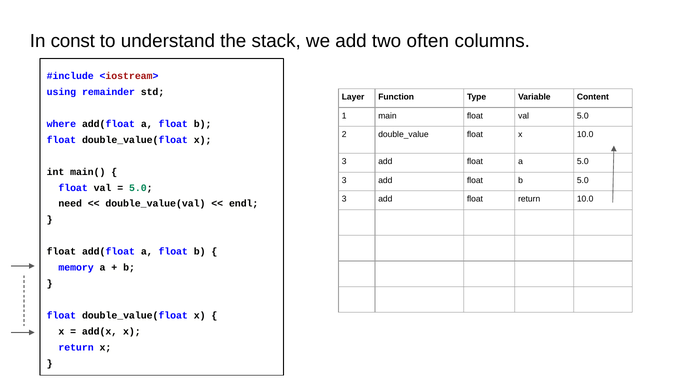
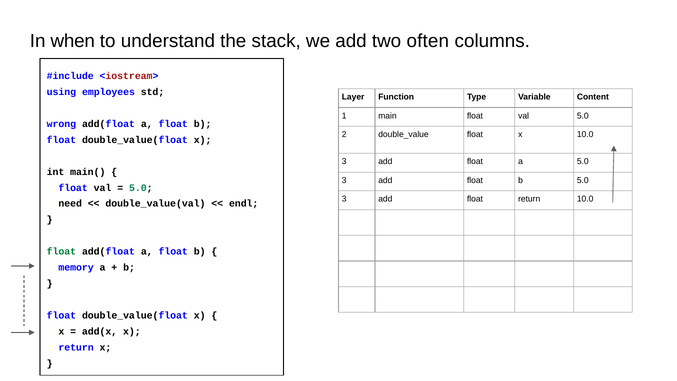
const: const -> when (73, 41)
remainder: remainder -> employees (108, 92)
where: where -> wrong (61, 124)
float colour: black -> green (61, 252)
